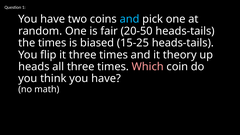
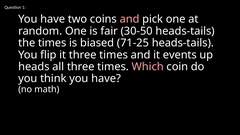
and colour: light blue -> pink (130, 19)
20-50: 20-50 -> 30-50 (137, 31)
15-25: 15-25 -> 71-25 (133, 43)
theory: theory -> events (180, 55)
